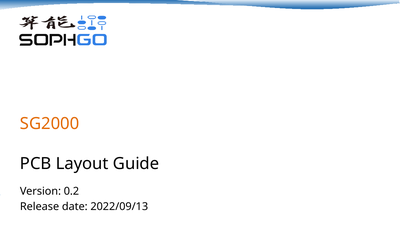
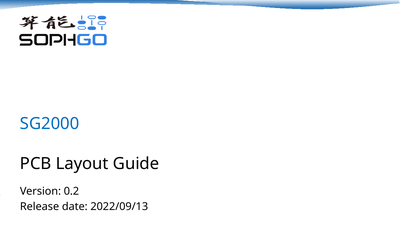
SG2000 colour: orange -> blue (50, 124)
